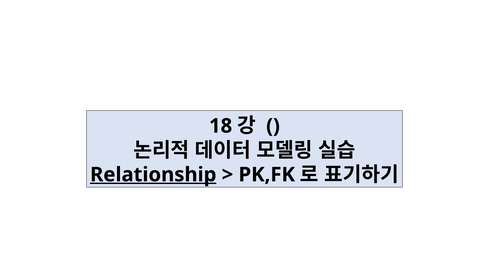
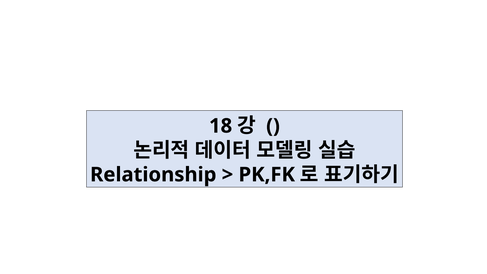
Relationship underline: present -> none (153, 175)
